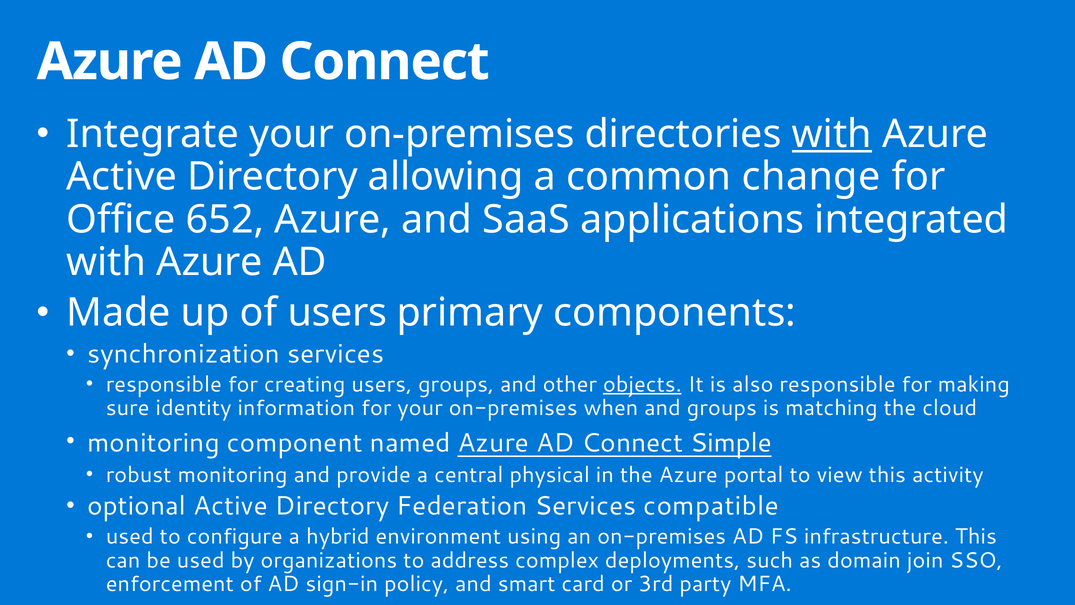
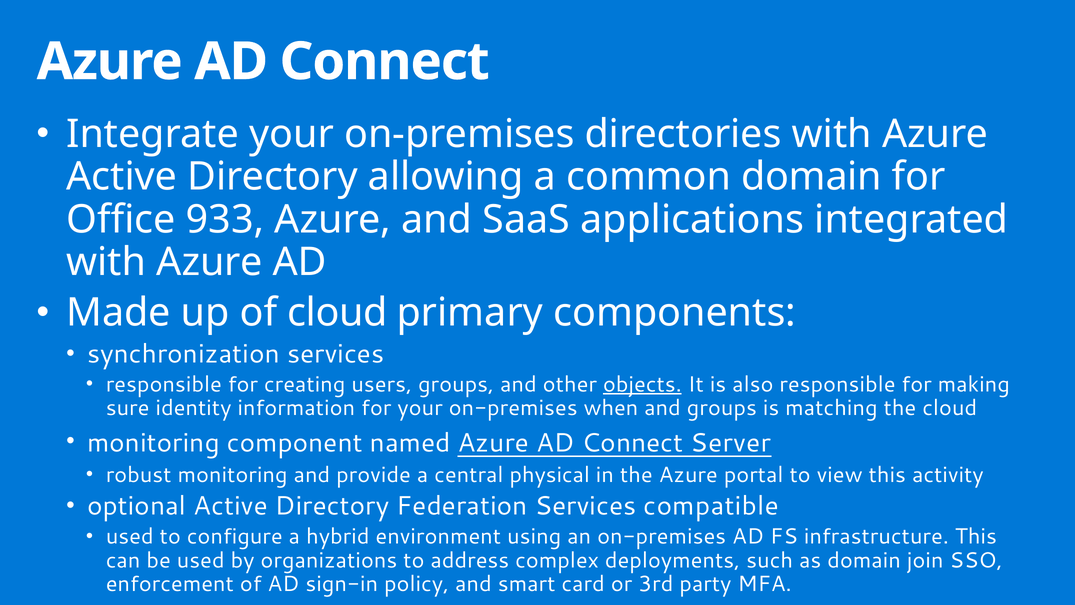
with underline: present -> none (832, 134)
common change: change -> domain (812, 177)
652: 652 -> 933 (225, 219)
of users: users -> cloud (337, 313)
Simple: Simple -> Server (731, 443)
